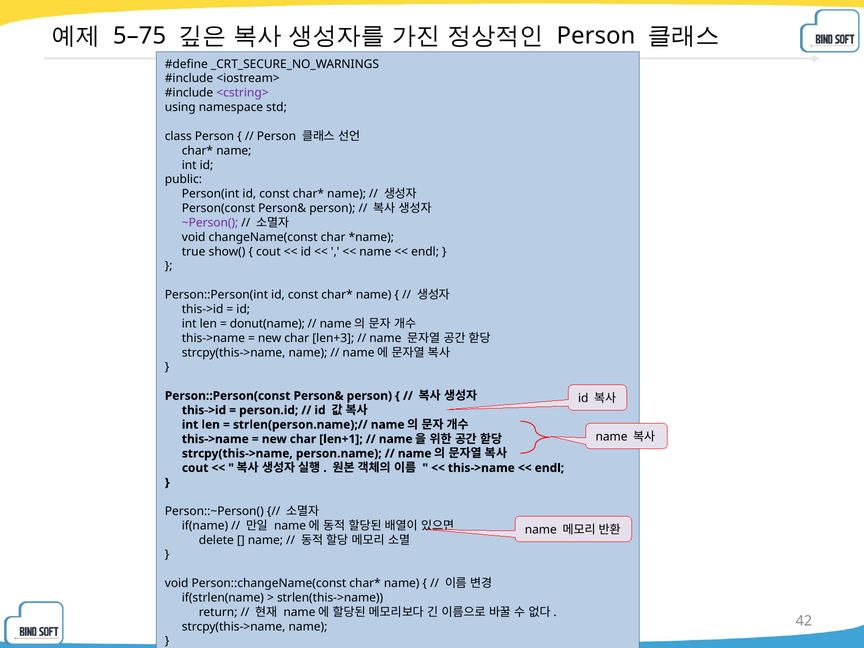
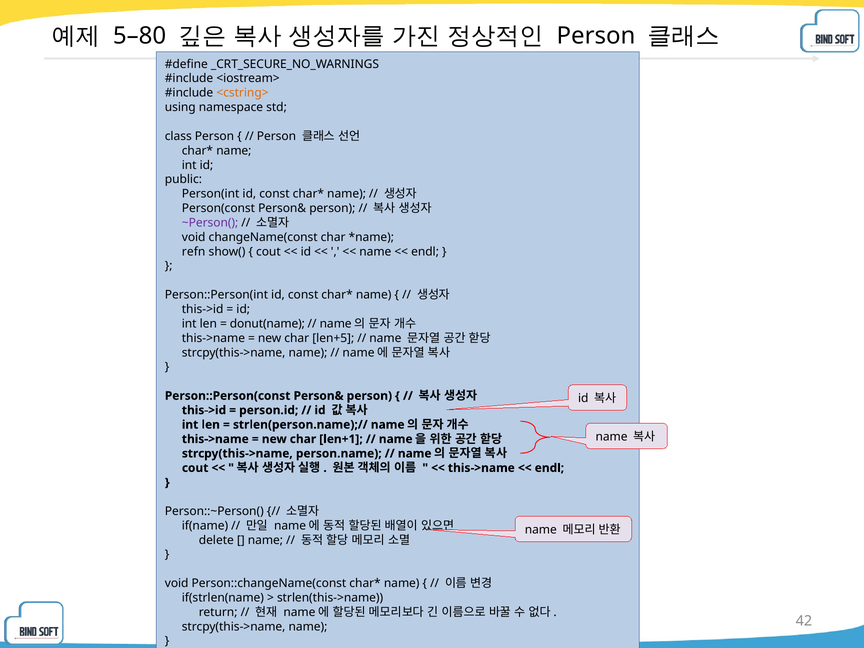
5–75: 5–75 -> 5–80 (140, 36)
<cstring> colour: purple -> orange (242, 93)
true: true -> refn (194, 252)
len+3: len+3 -> len+5 (333, 338)
